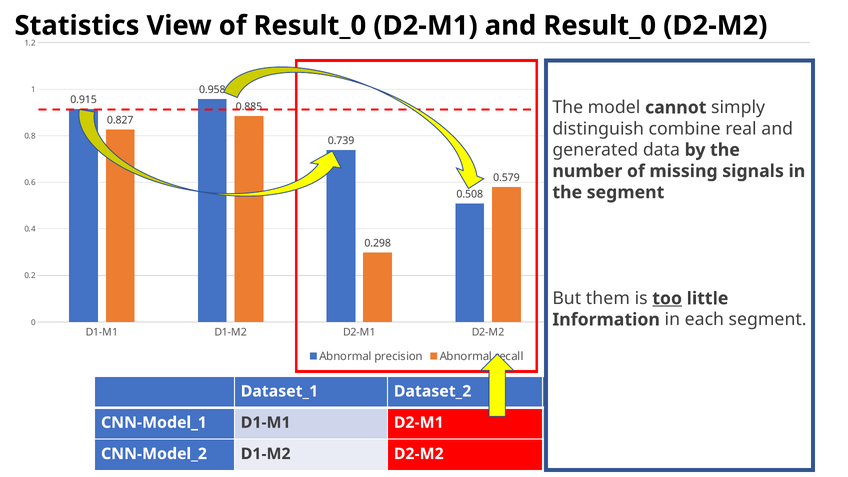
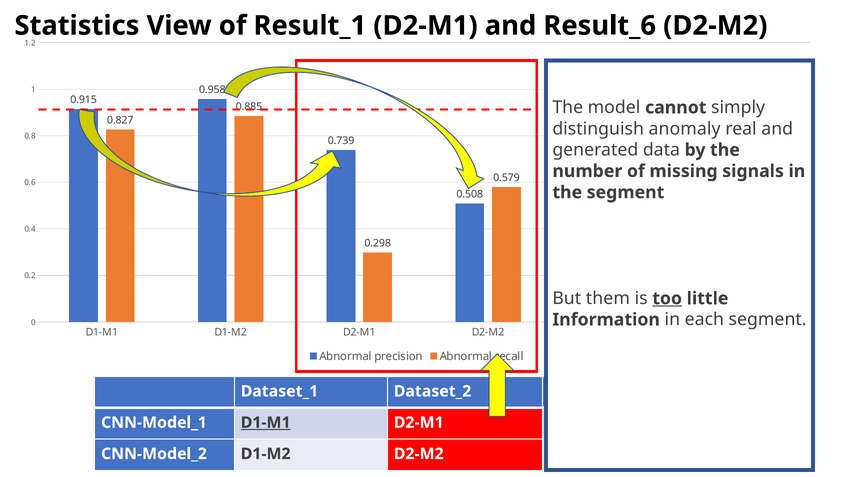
of Result_0: Result_0 -> Result_1 (310, 26)
and Result_0: Result_0 -> Result_6 (600, 26)
combine: combine -> anomaly (685, 129)
D1-M1 underline: none -> present (266, 423)
